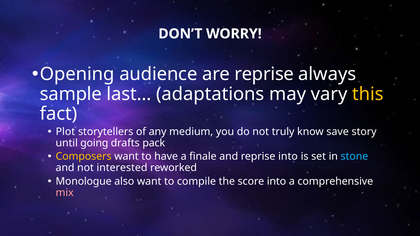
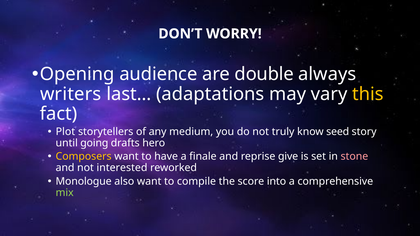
are reprise: reprise -> double (264, 74)
sample: sample -> writers (71, 94)
save: save -> seed (338, 132)
pack: pack -> hero (154, 143)
reprise into: into -> give (288, 157)
stone colour: light blue -> pink (354, 157)
mix colour: pink -> light green (65, 193)
